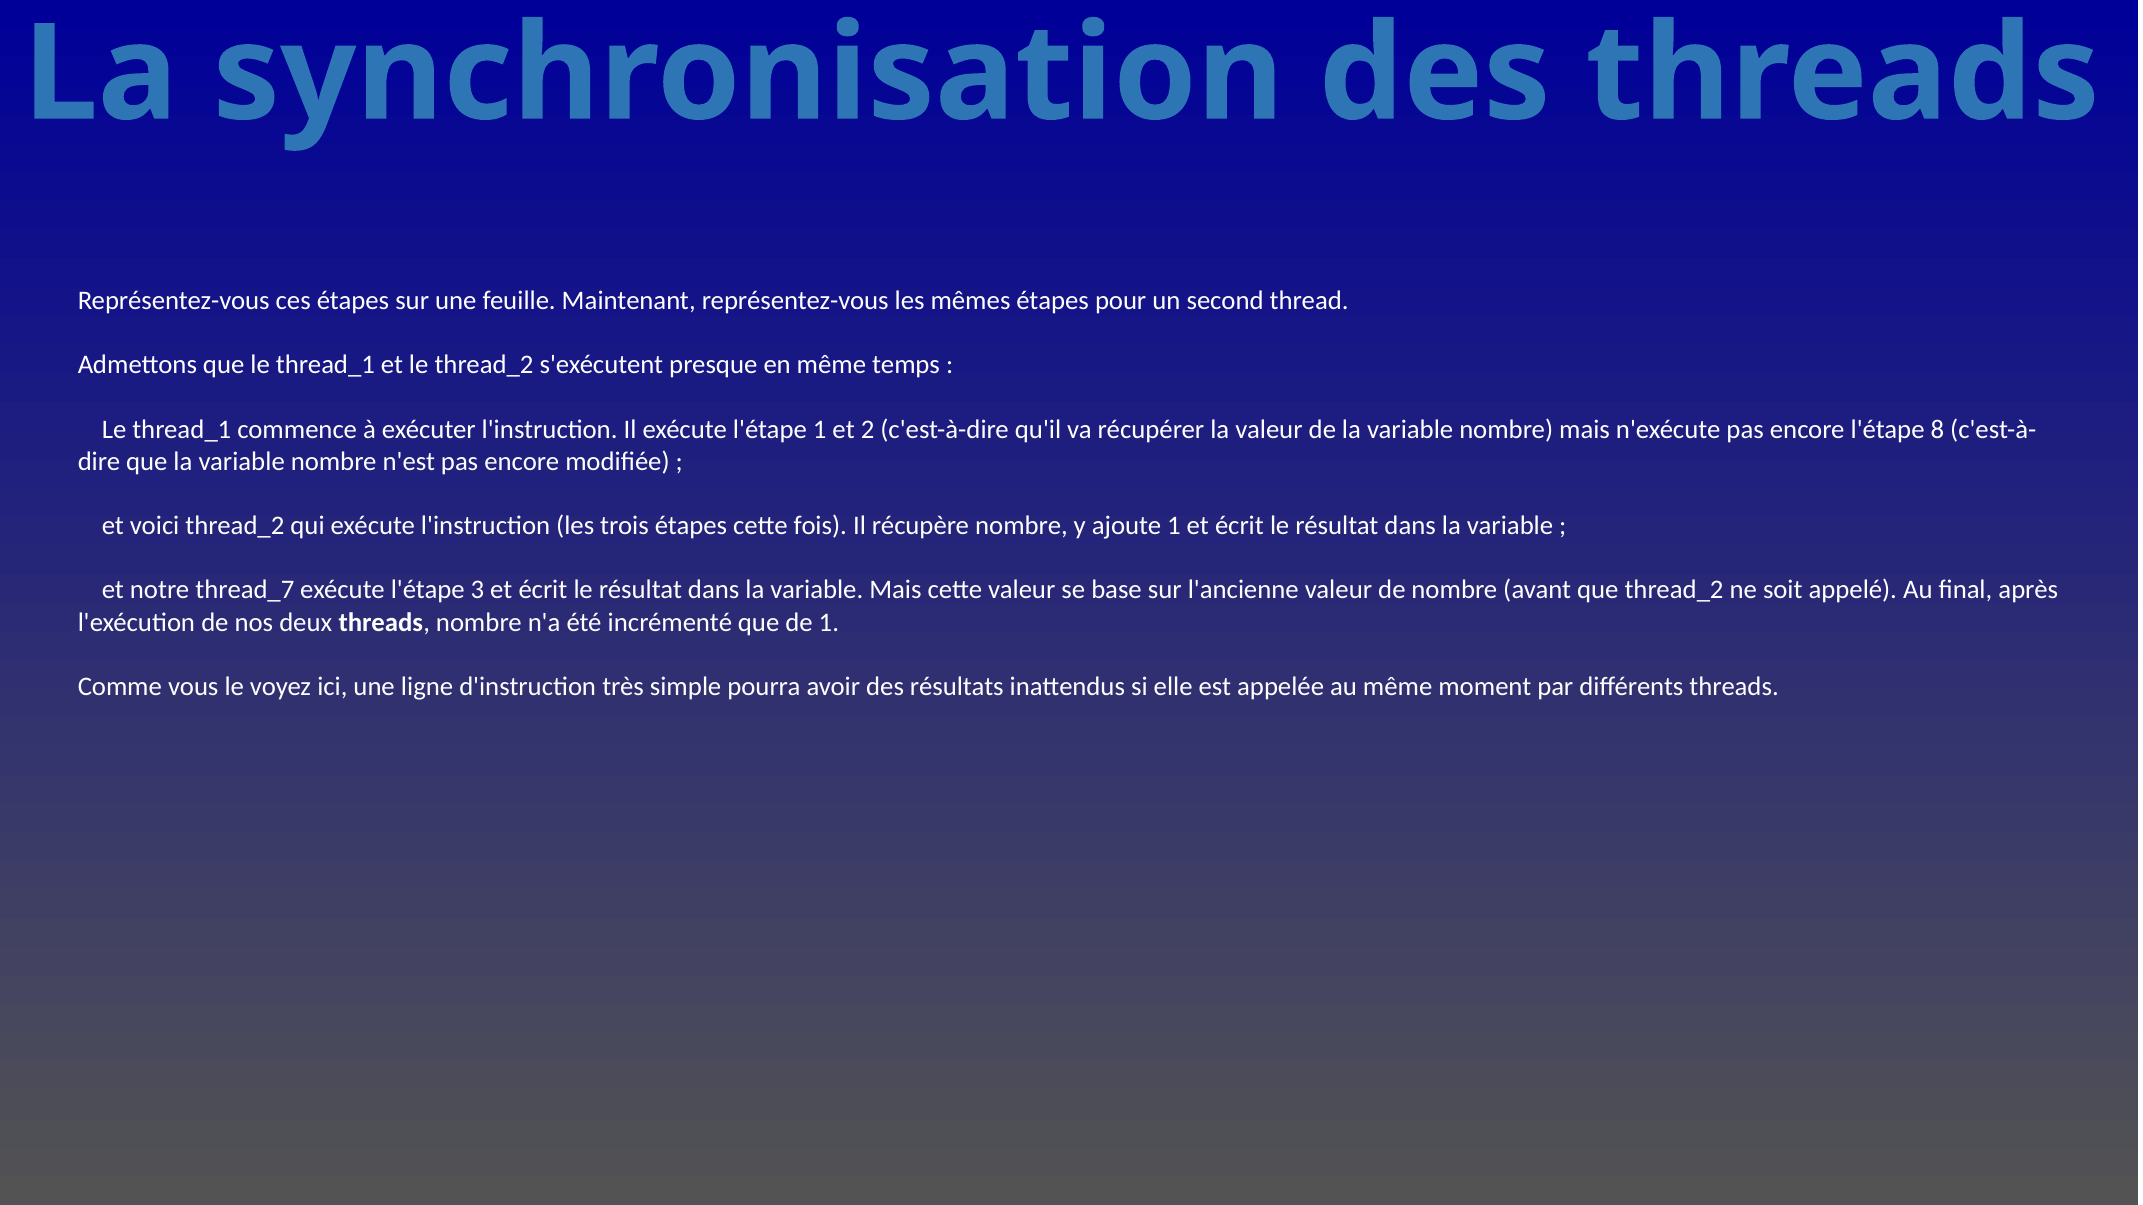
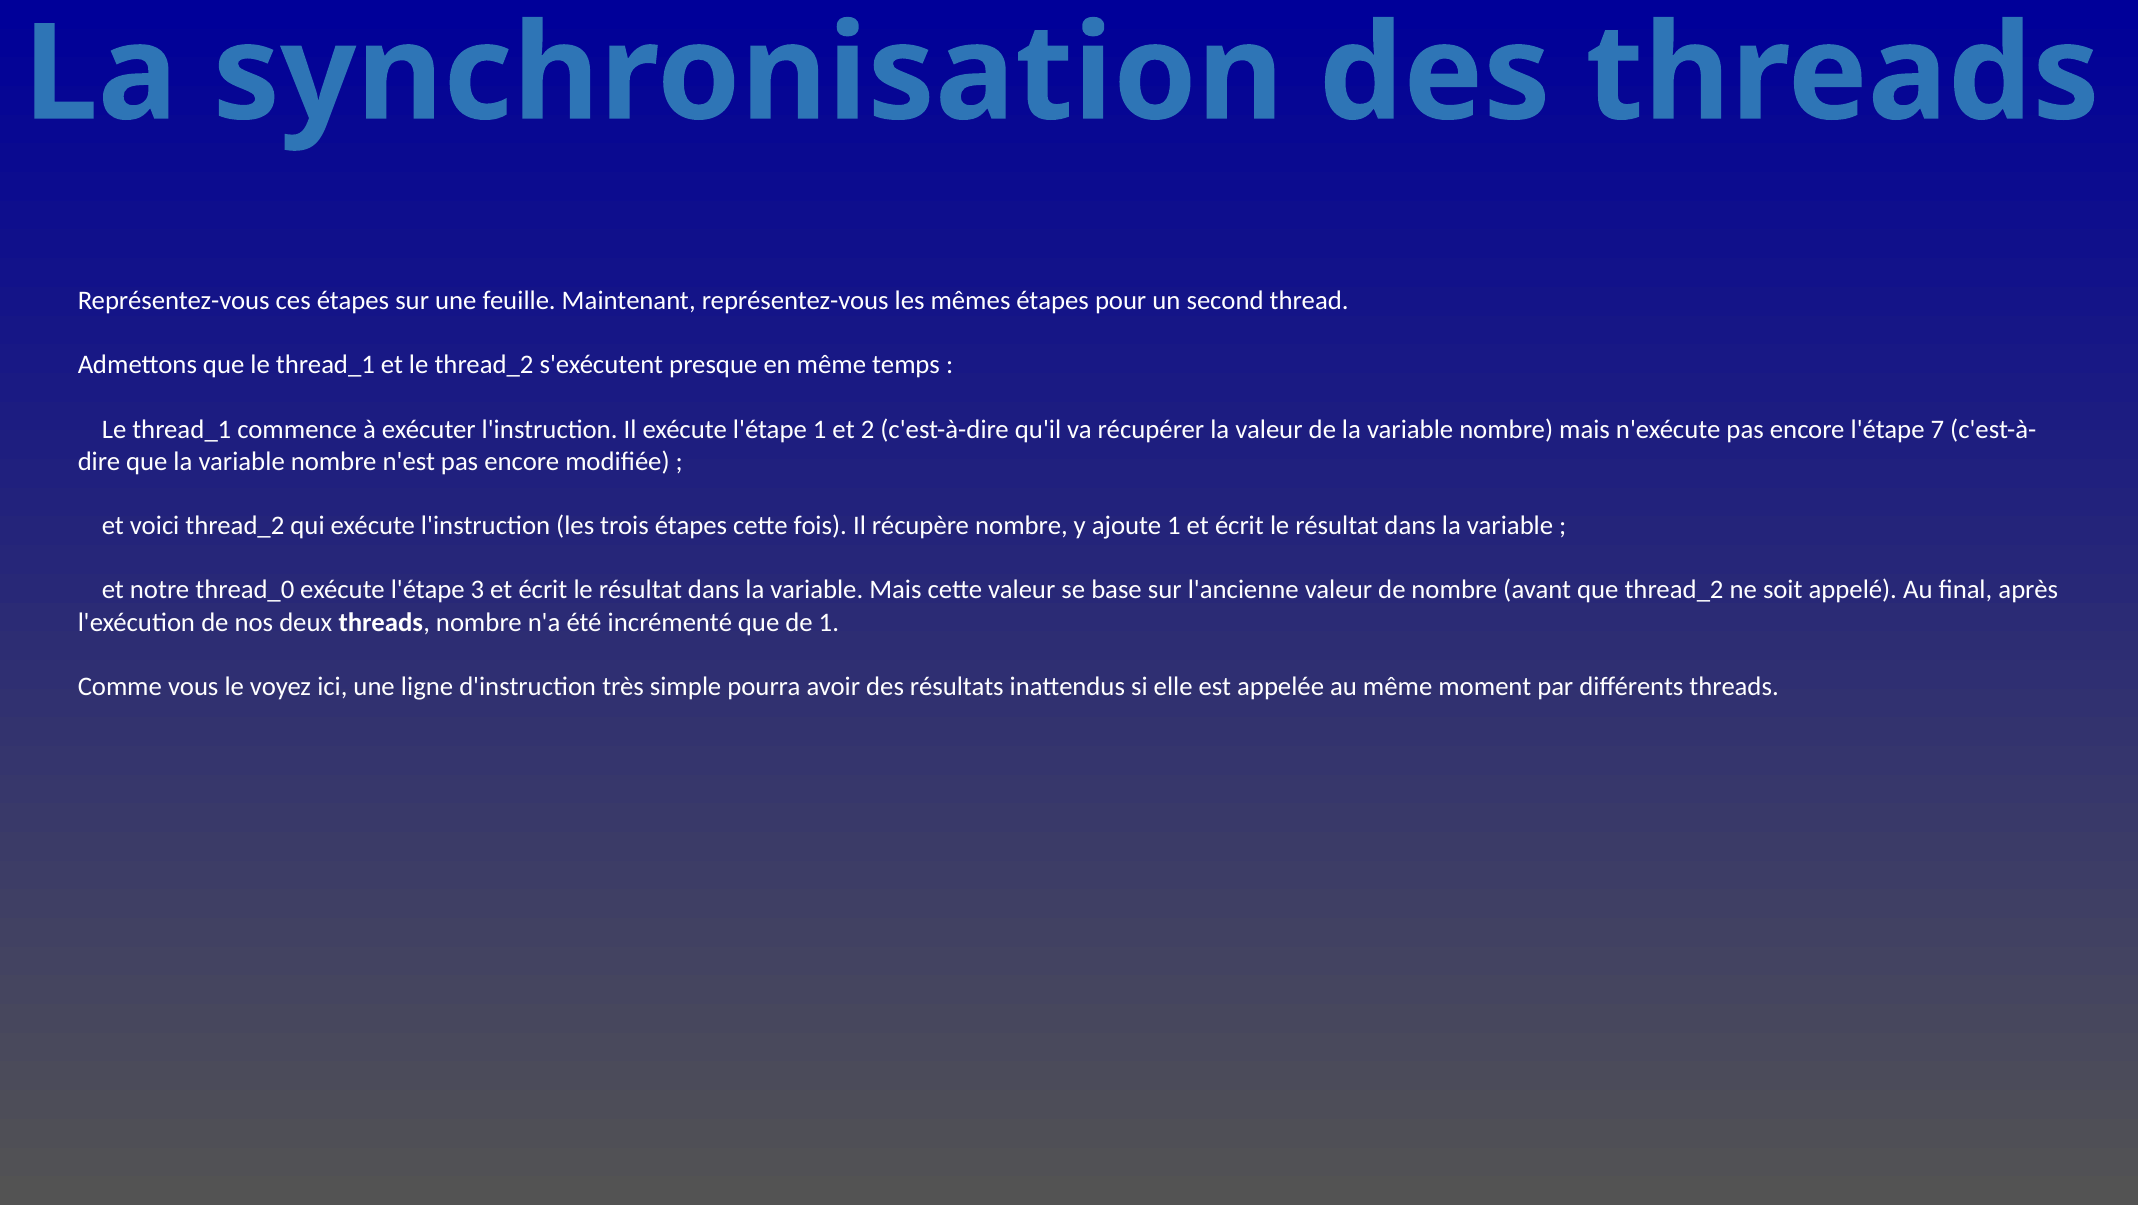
8: 8 -> 7 (1937, 430)
thread_7: thread_7 -> thread_0 (245, 590)
